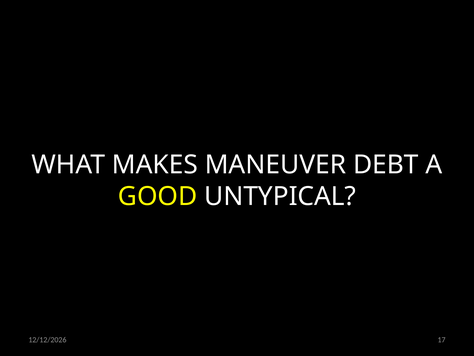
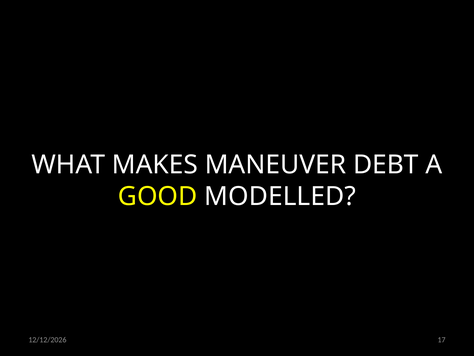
UNTYPICAL: UNTYPICAL -> MODELLED (280, 196)
